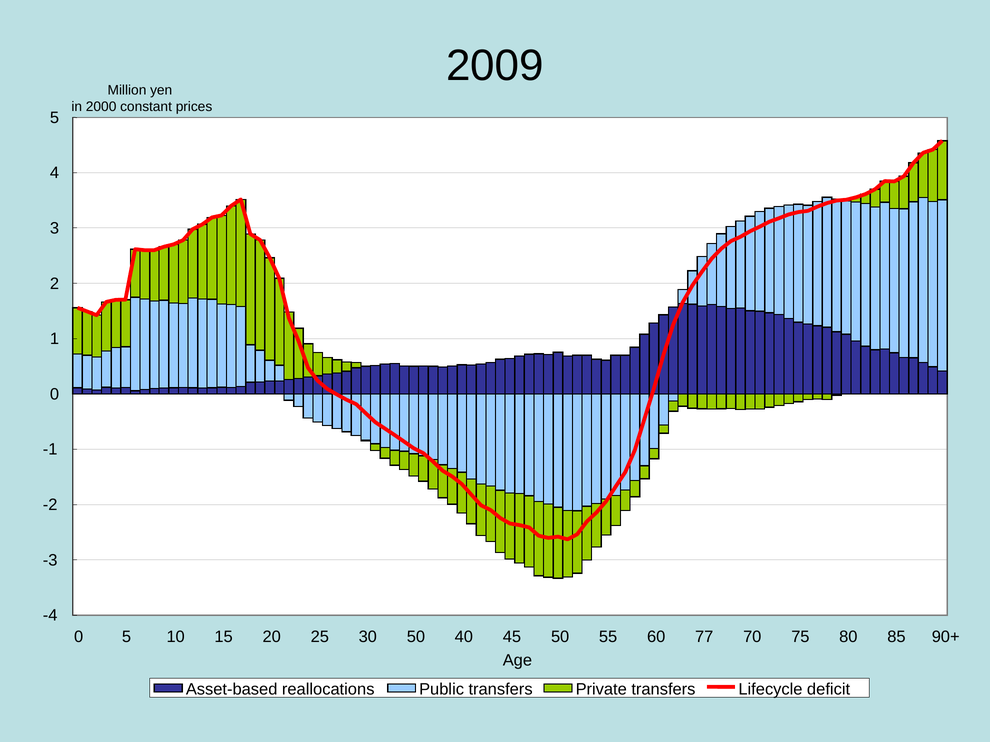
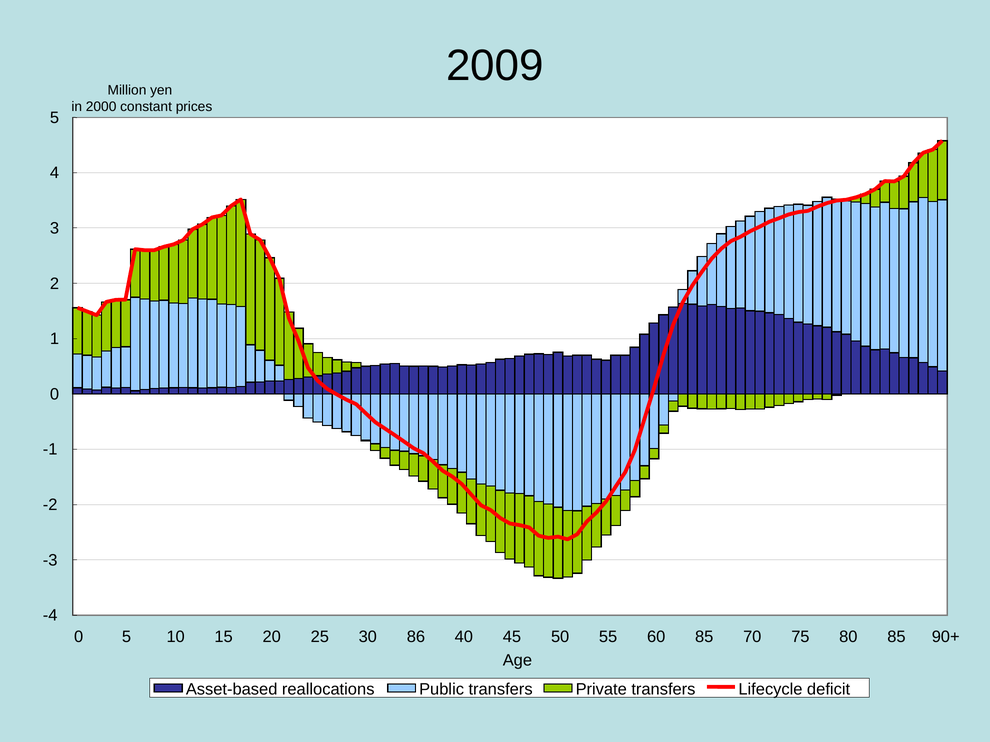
30 50: 50 -> 86 (416, 637)
60 77: 77 -> 85 (704, 637)
